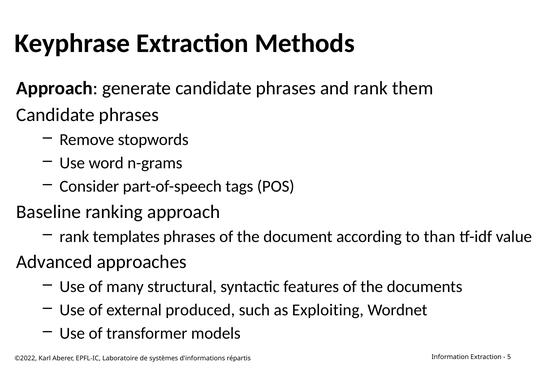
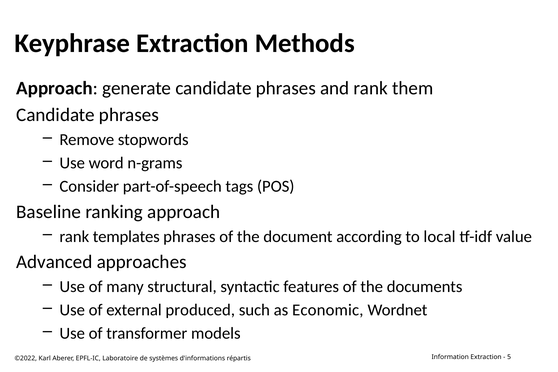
than: than -> local (440, 237)
Exploiting: Exploiting -> Economic (328, 310)
